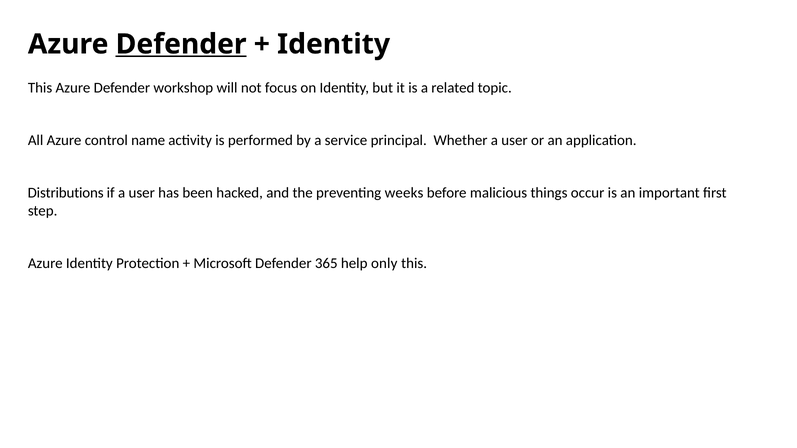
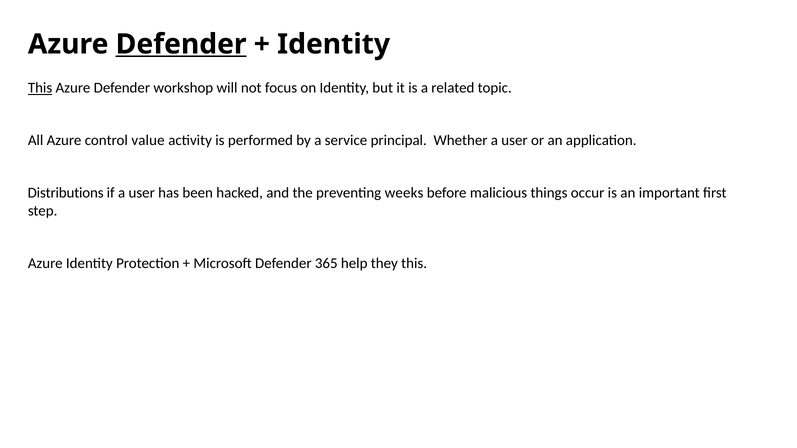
This underline: none -> present (40, 88)
name: name -> value (148, 141)
only: only -> they (384, 263)
